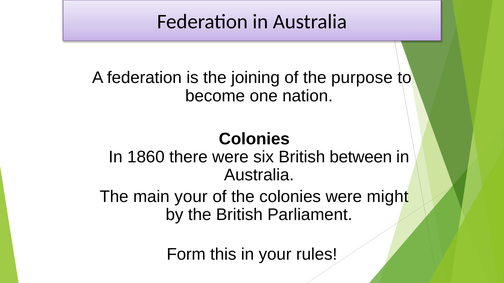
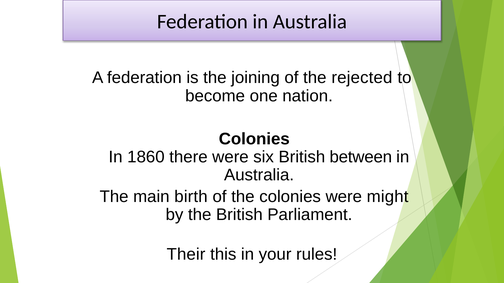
purpose: purpose -> rejected (362, 78)
main your: your -> birth (191, 197)
Form: Form -> Their (186, 255)
